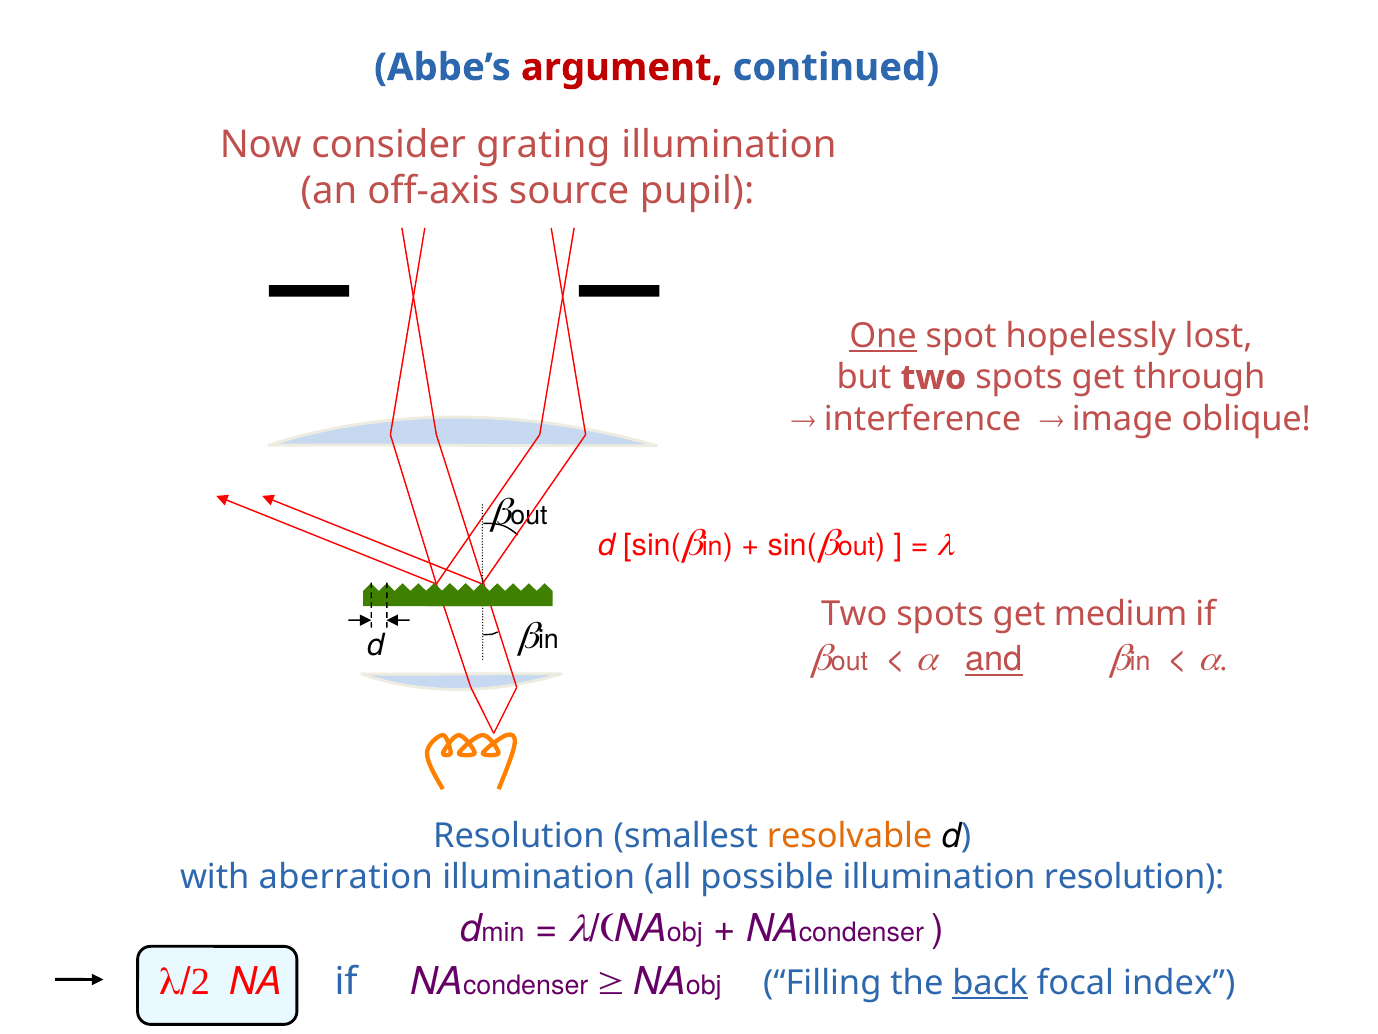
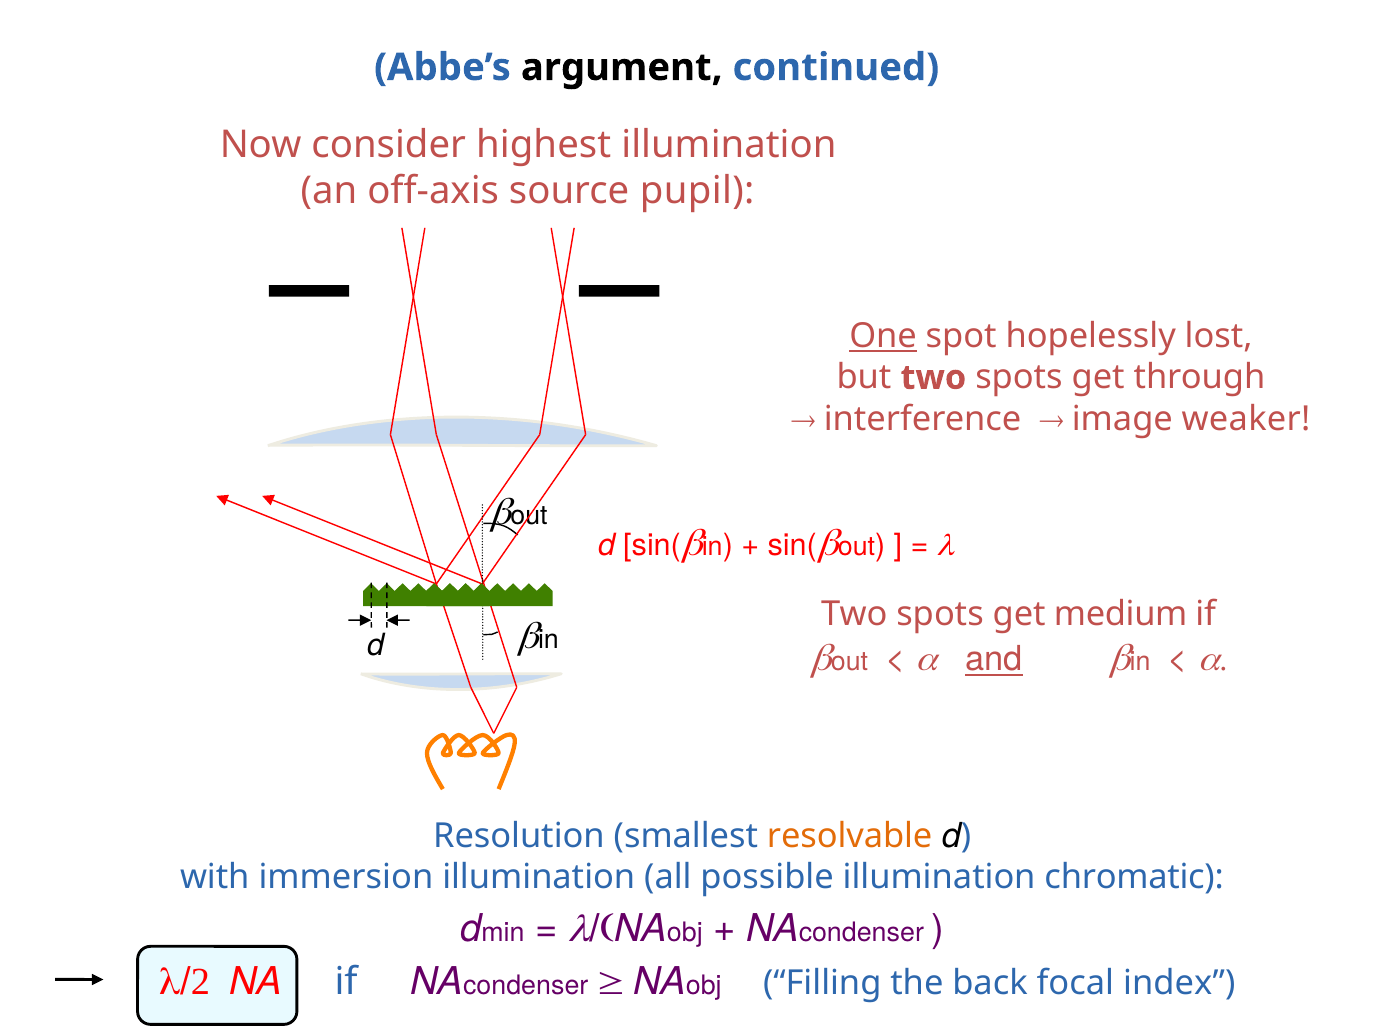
argument colour: red -> black (622, 67)
grating: grating -> highest (544, 145)
oblique: oblique -> weaker (1246, 419)
aberration: aberration -> immersion (346, 877)
illumination resolution: resolution -> chromatic (1134, 877)
back underline: present -> none (990, 983)
